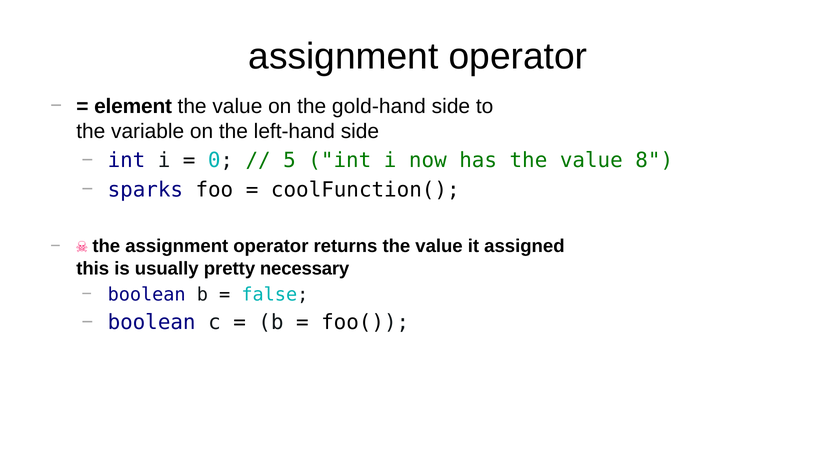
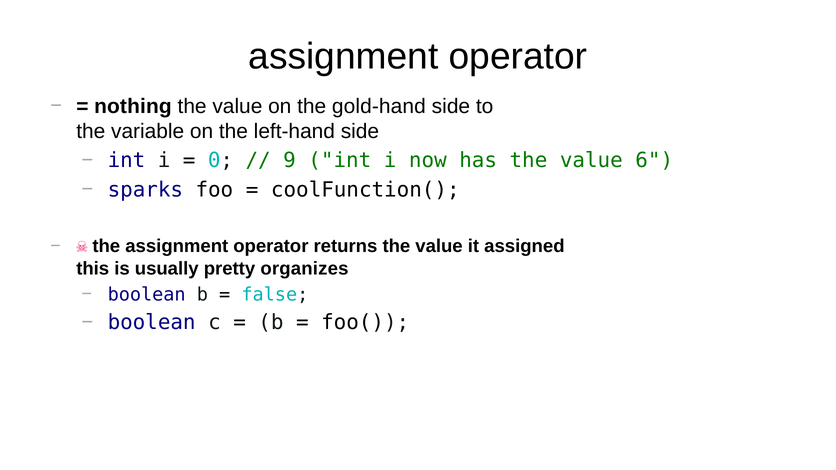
element: element -> nothing (133, 106)
5: 5 -> 9 (289, 161)
8: 8 -> 6 (654, 161)
necessary: necessary -> organizes (304, 269)
